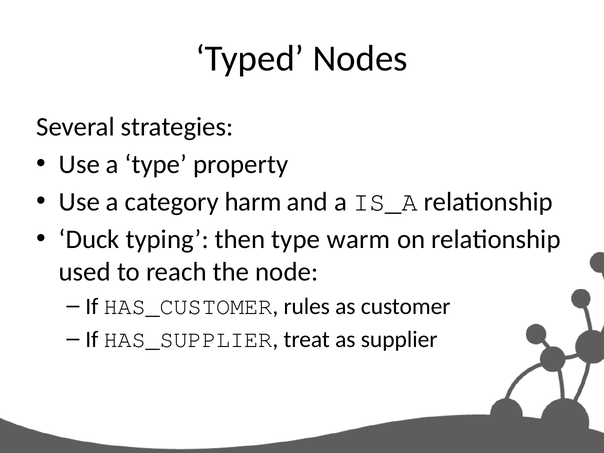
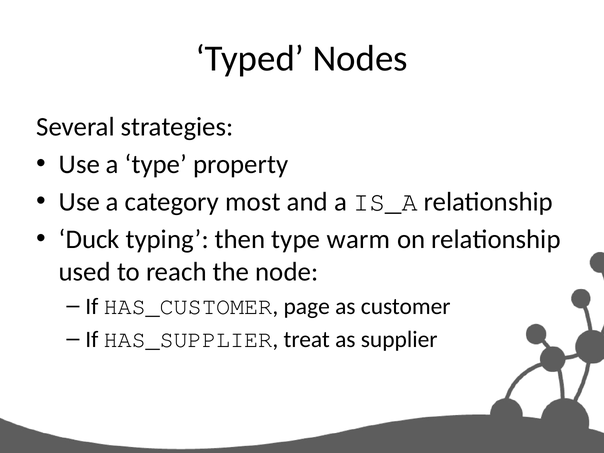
harm: harm -> most (253, 202)
rules: rules -> page (307, 306)
